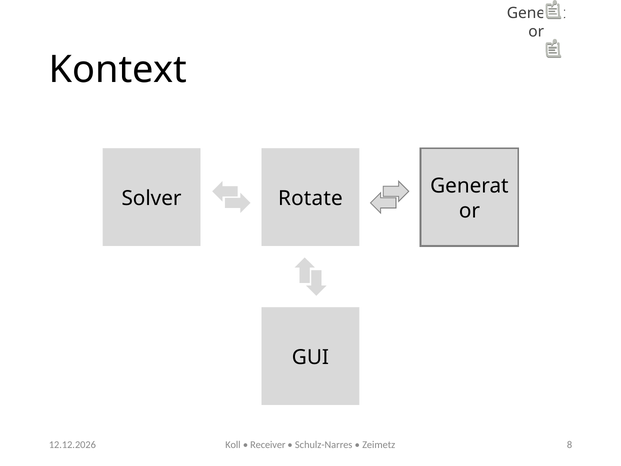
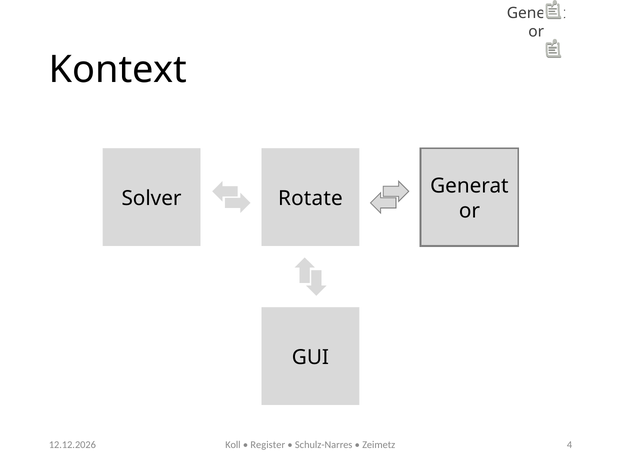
Receiver: Receiver -> Register (268, 445)
8: 8 -> 4 (570, 445)
